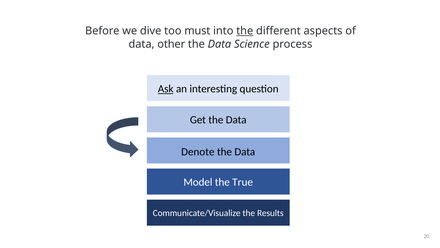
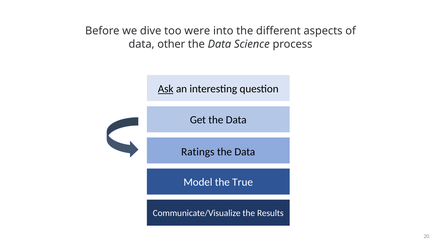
must: must -> were (197, 31)
the underline: present -> none (245, 31)
Denote: Denote -> Ratings (198, 152)
